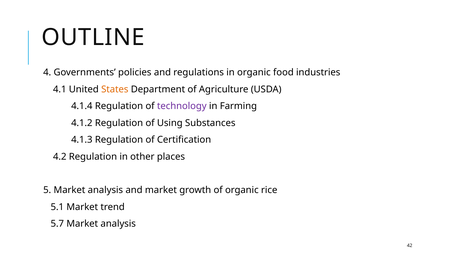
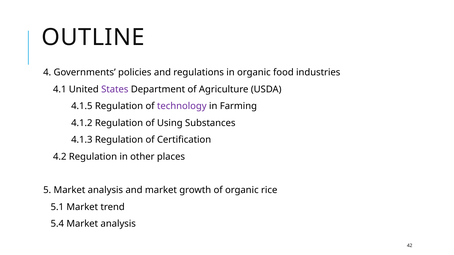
States colour: orange -> purple (115, 89)
4.1.4: 4.1.4 -> 4.1.5 (82, 106)
5.7: 5.7 -> 5.4 (57, 224)
